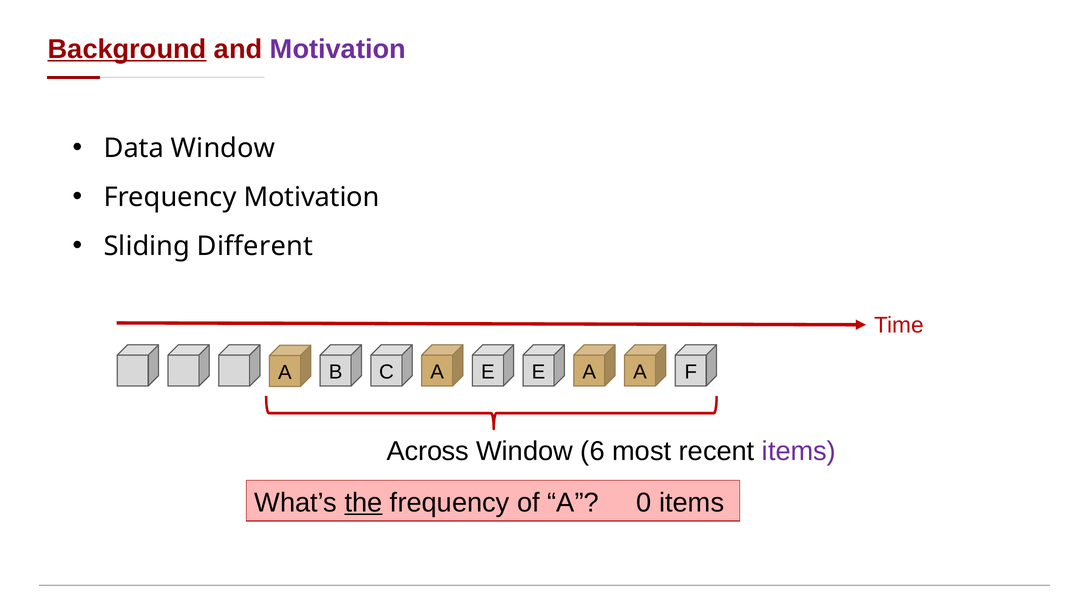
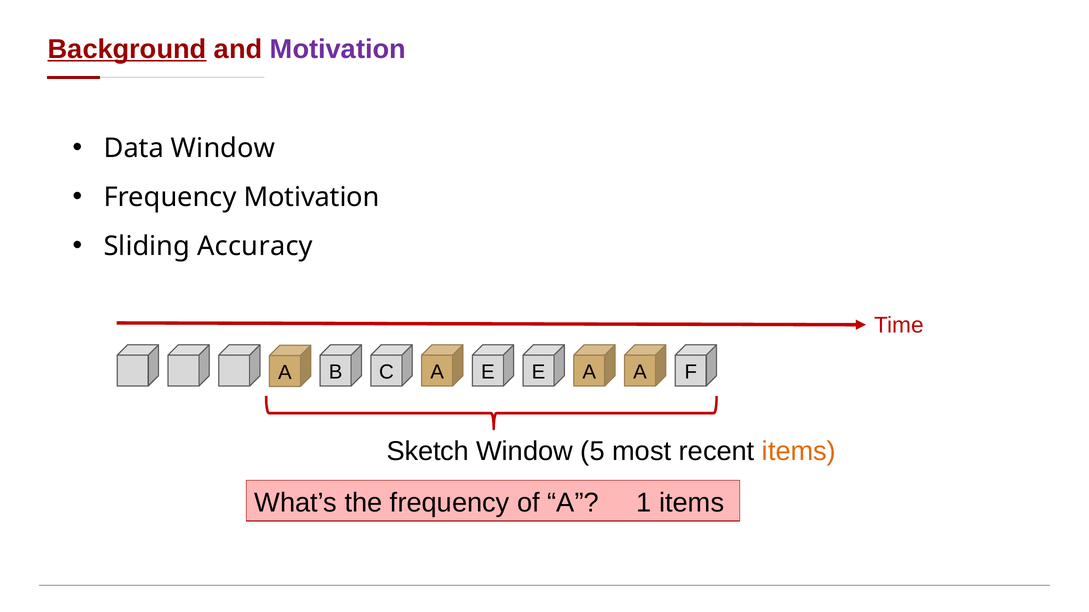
Different: Different -> Accuracy (255, 246)
Across: Across -> Sketch (428, 452)
6: 6 -> 5 (593, 452)
items colour: purple -> orange (799, 452)
the underline: present -> none (364, 503)
0: 0 -> 1 (644, 503)
